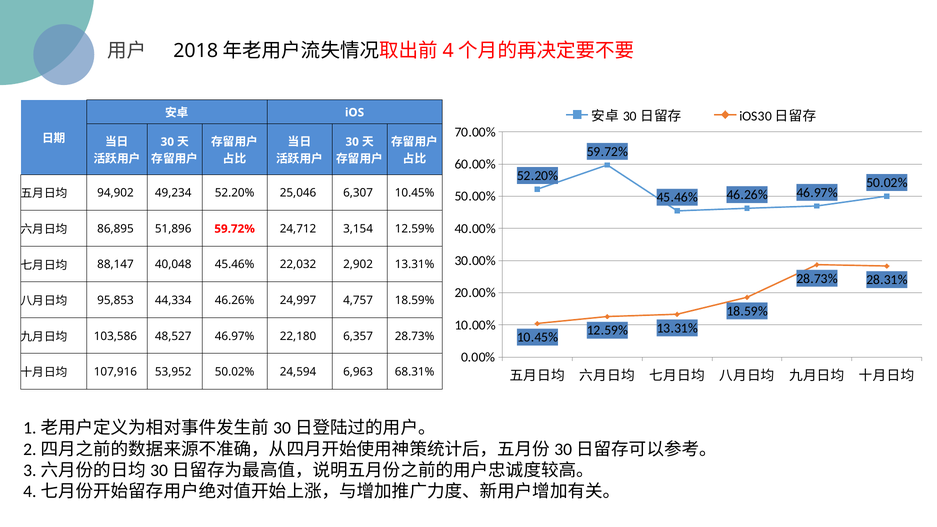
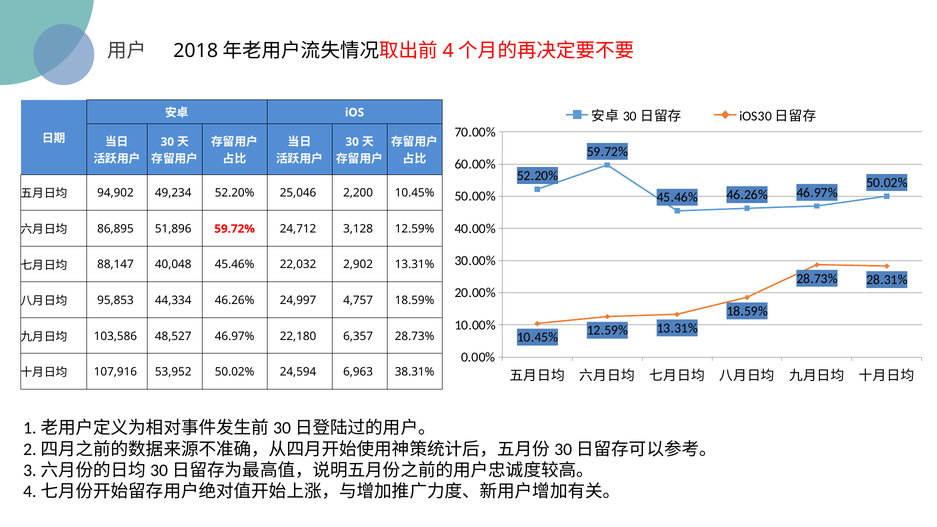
6,307: 6,307 -> 2,200 (358, 193)
3,154: 3,154 -> 3,128 (358, 229)
68.31%: 68.31% -> 38.31% (415, 372)
